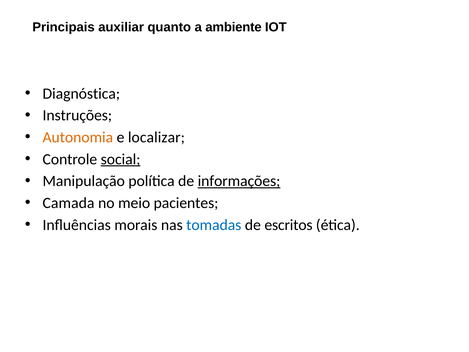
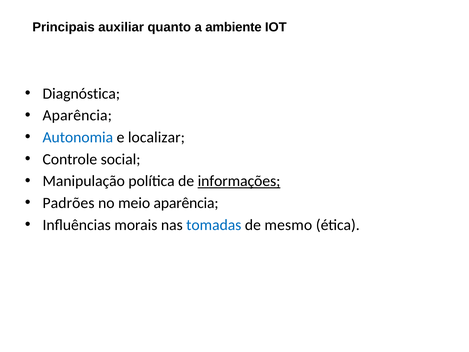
Instruções: Instruções -> Aparência (77, 115)
Autonomia colour: orange -> blue (78, 137)
social underline: present -> none (121, 159)
Camada: Camada -> Padrões (69, 203)
meio pacientes: pacientes -> aparência (186, 203)
escritos: escritos -> mesmo (288, 225)
